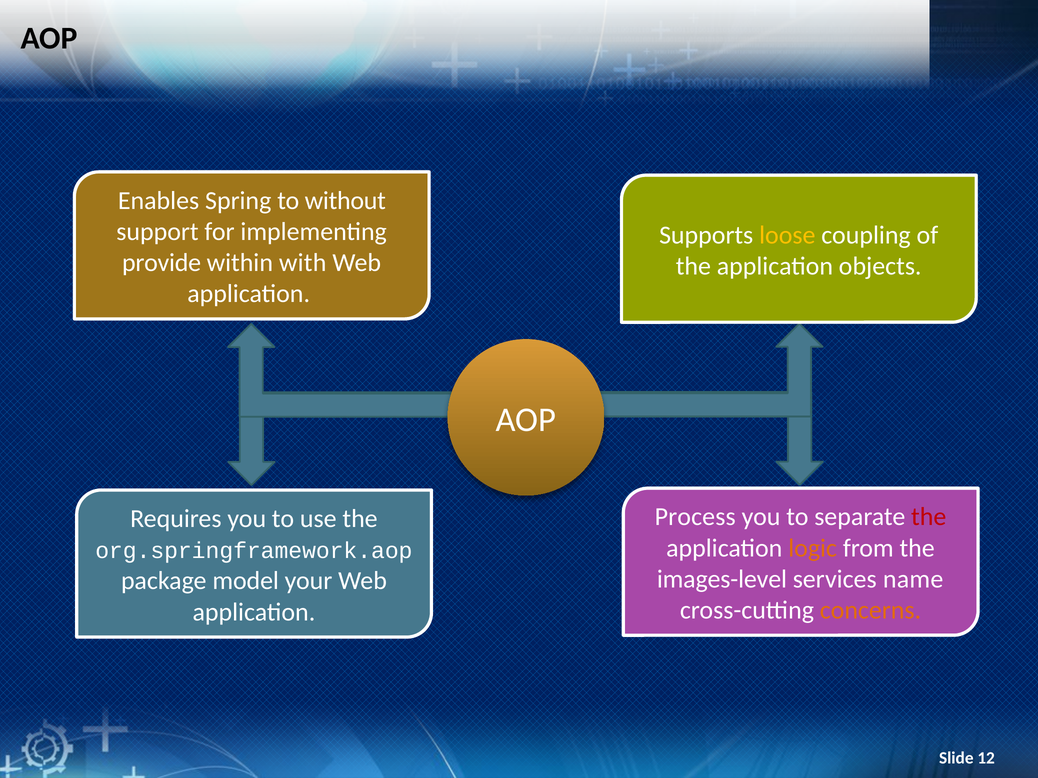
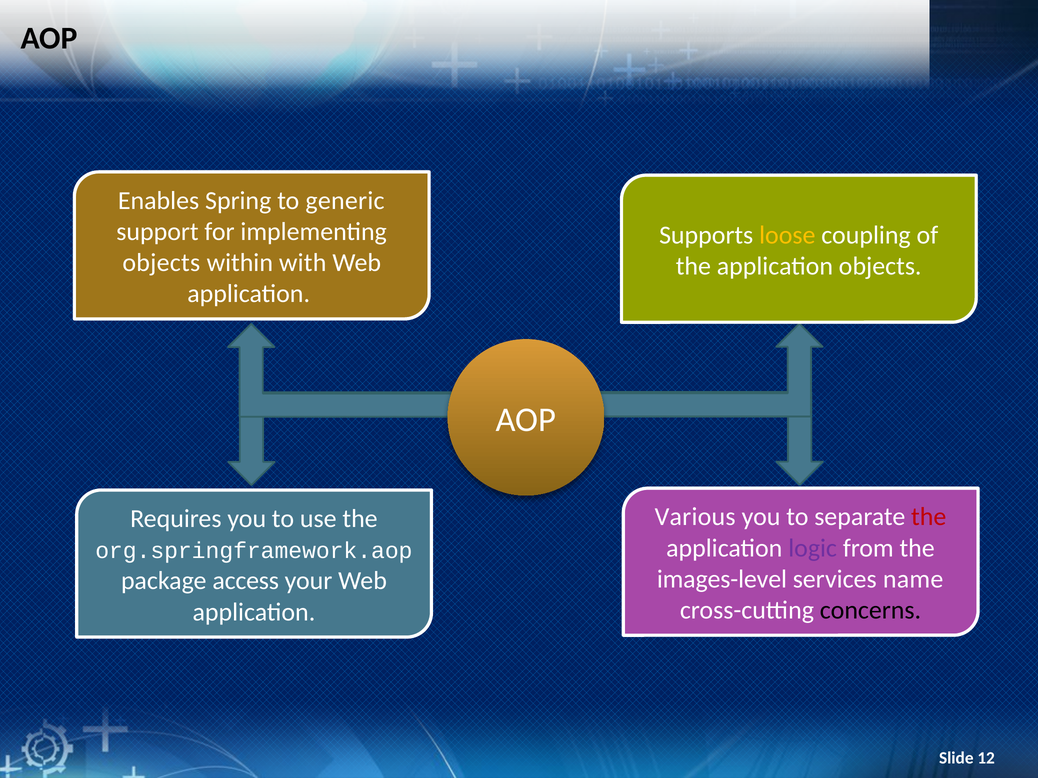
without: without -> generic (345, 201)
provide: provide -> objects (161, 263)
Process: Process -> Various (695, 517)
logic colour: orange -> purple (813, 548)
model: model -> access (246, 581)
concerns colour: orange -> black (870, 611)
